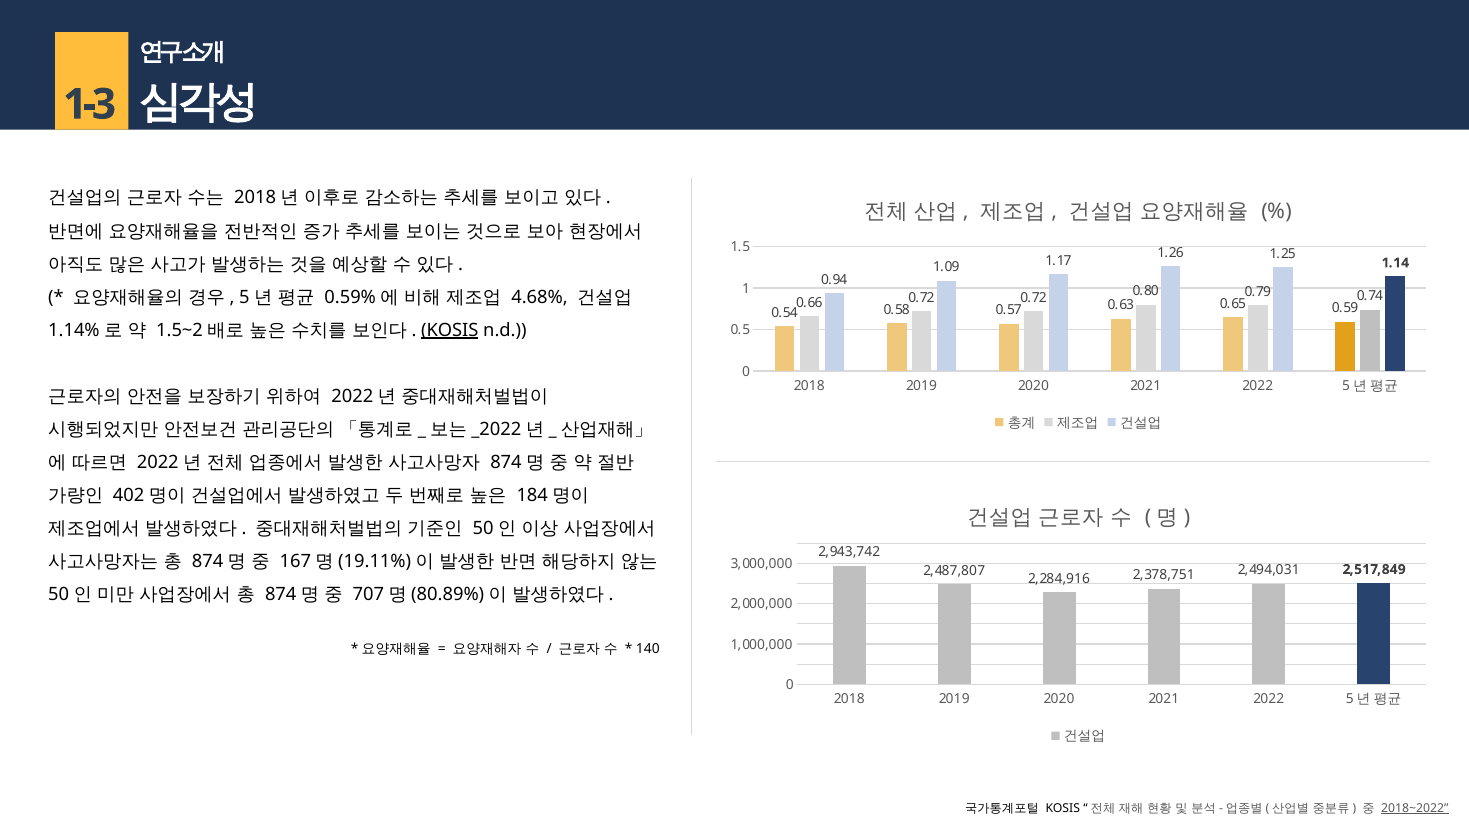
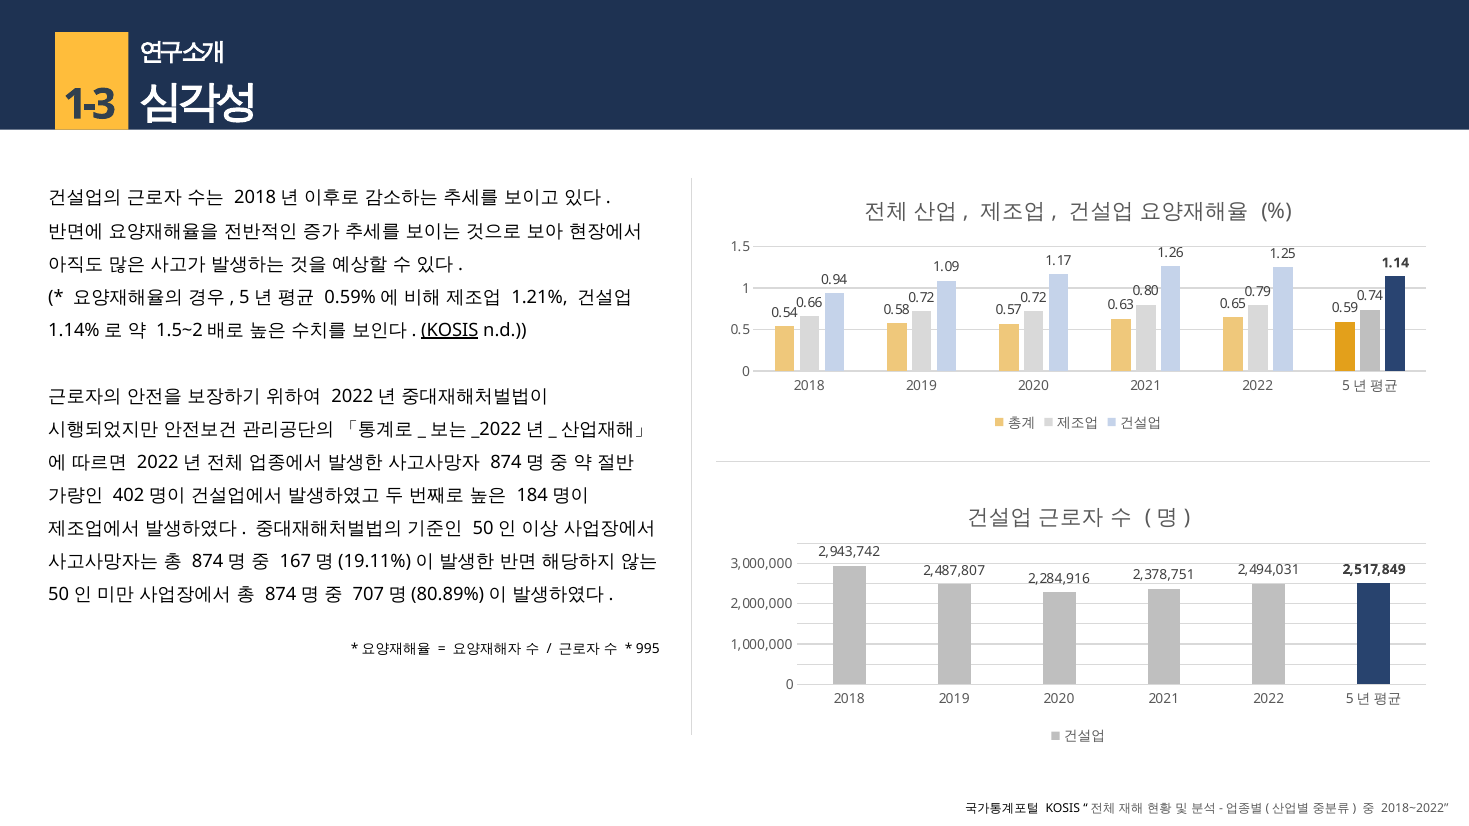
4.68%: 4.68% -> 1.21% (540, 297)
140: 140 -> 995 (648, 649)
2018~2022 underline: present -> none (1415, 809)
